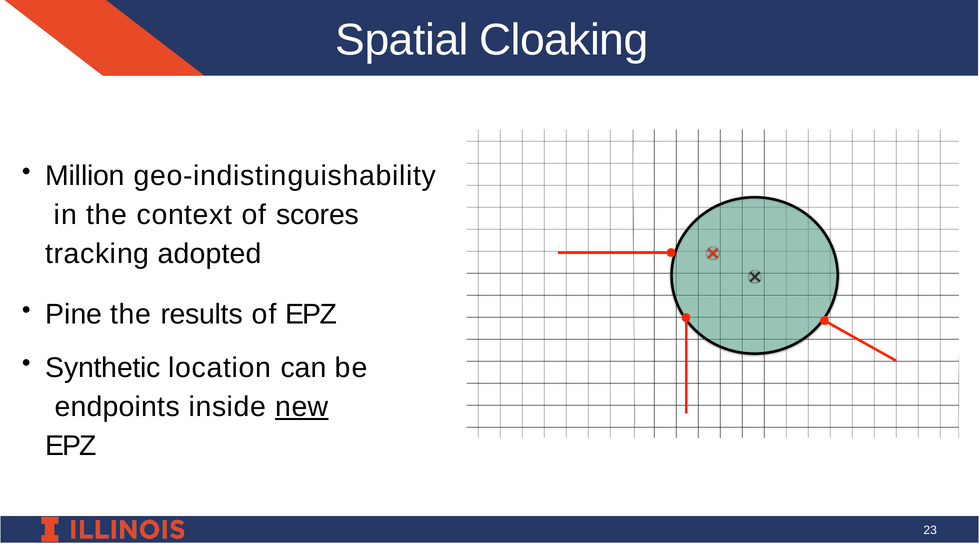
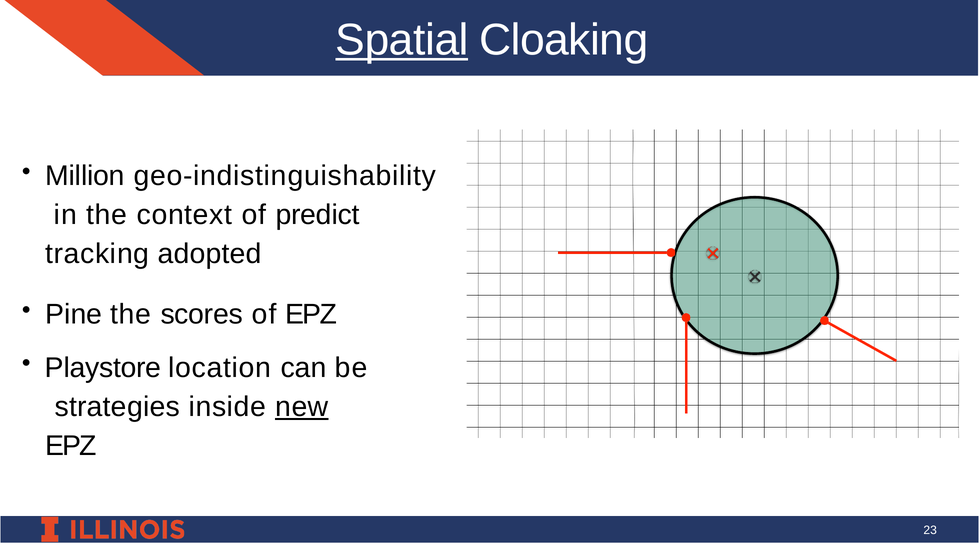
Spatial underline: none -> present (402, 40)
scores: scores -> predict (318, 215)
results: results -> scores (202, 314)
Synthetic: Synthetic -> Playstore (103, 368)
endpoints: endpoints -> strategies (117, 406)
